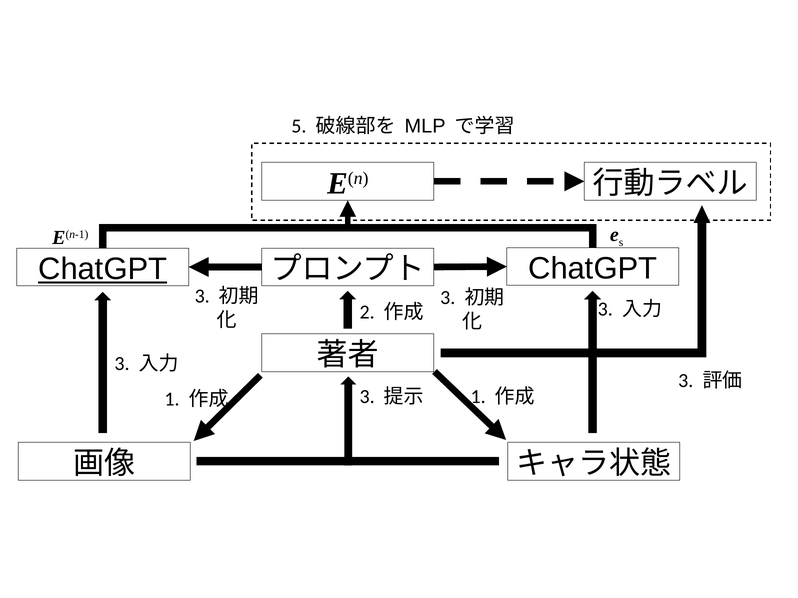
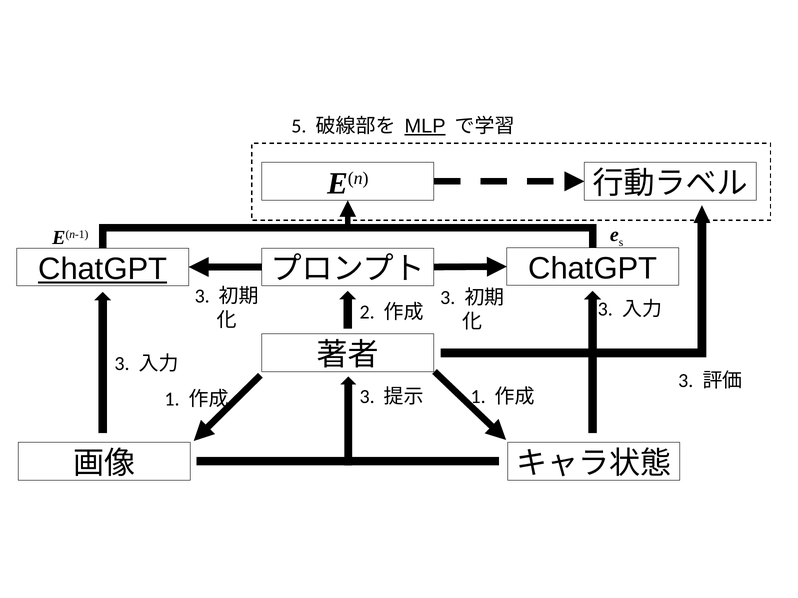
MLP underline: none -> present (425, 126)
